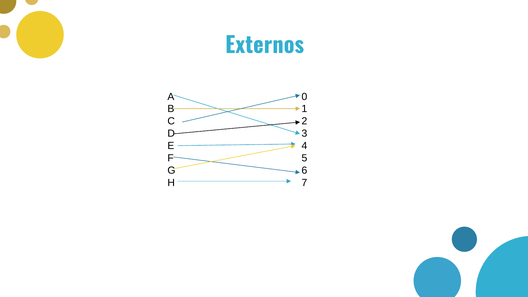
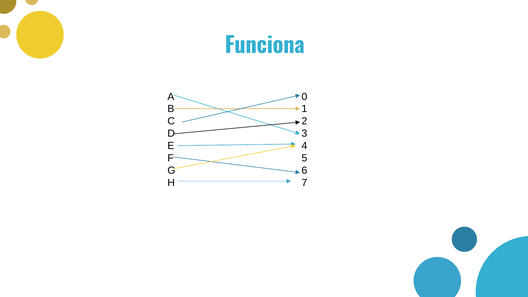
Externos: Externos -> Funciona (265, 46)
